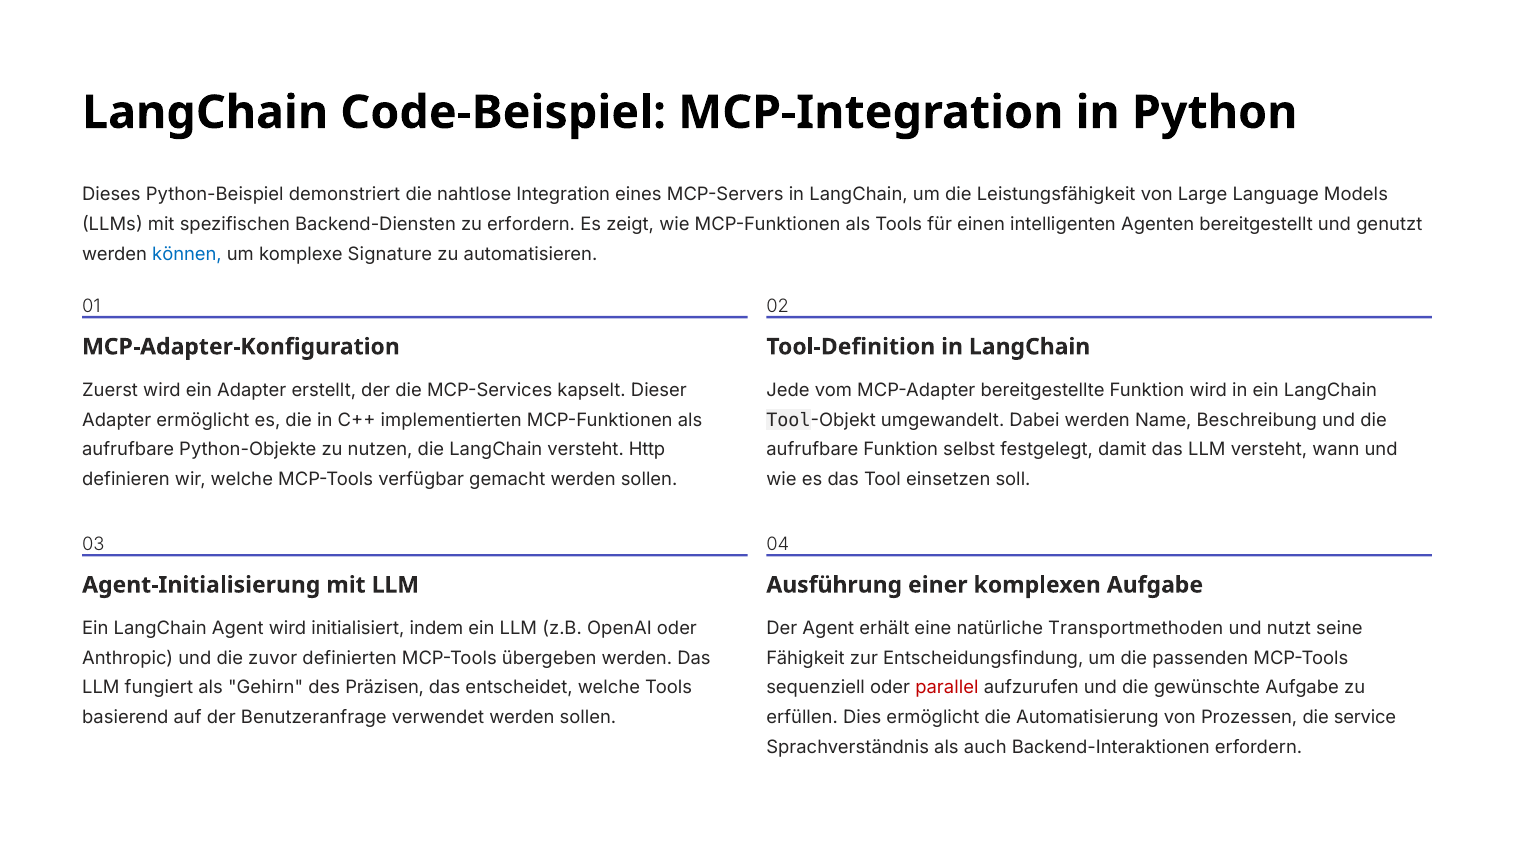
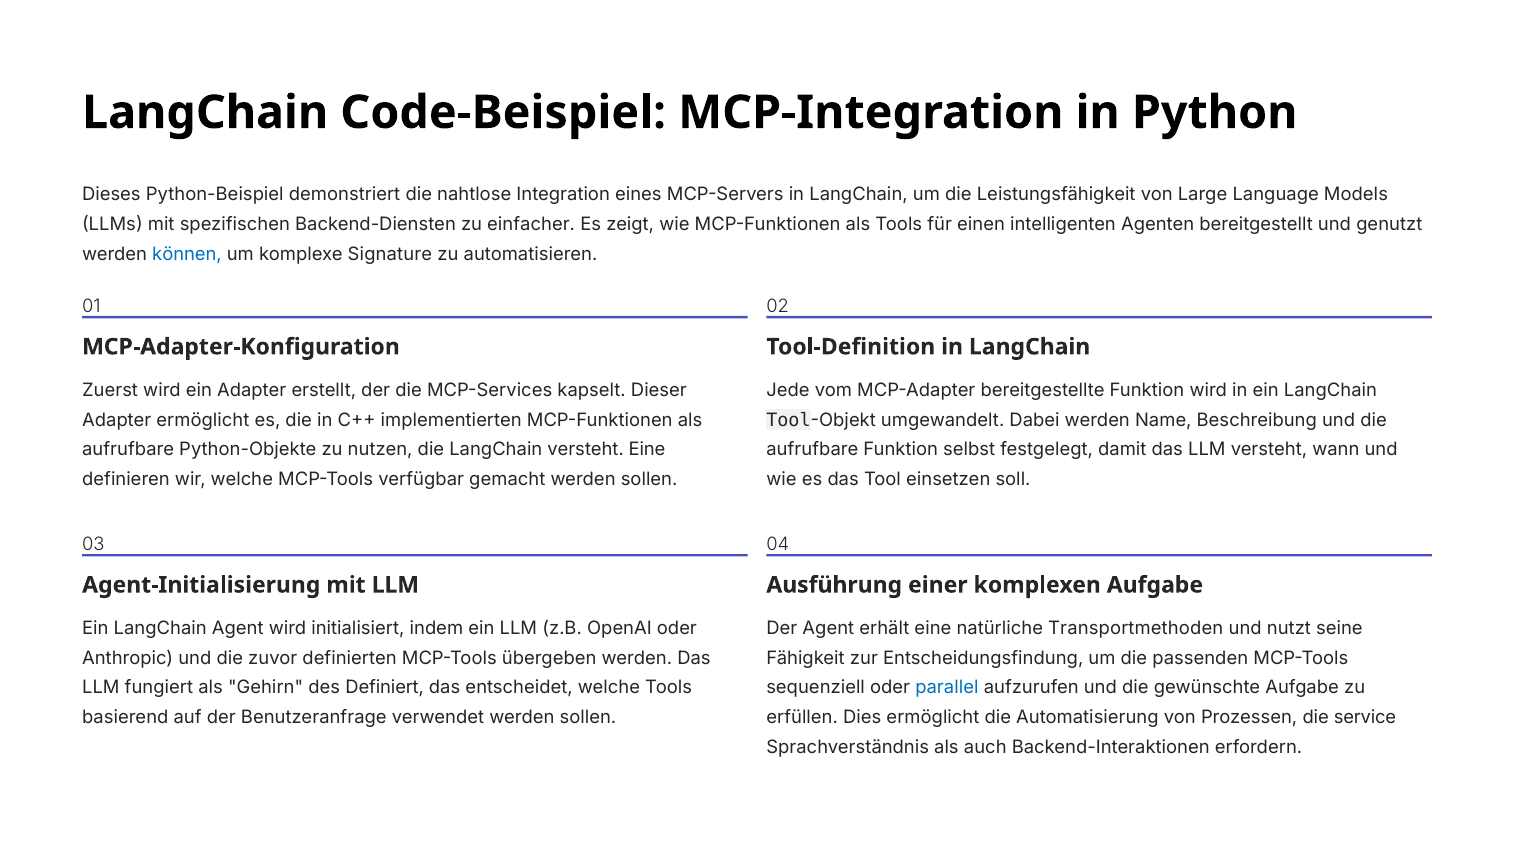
zu erfordern: erfordern -> einfacher (531, 224)
versteht Http: Http -> Eine (647, 449)
Präzisen: Präzisen -> Definiert (385, 688)
parallel colour: red -> blue (947, 688)
